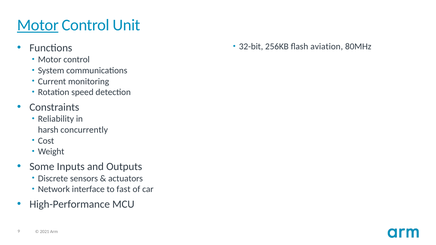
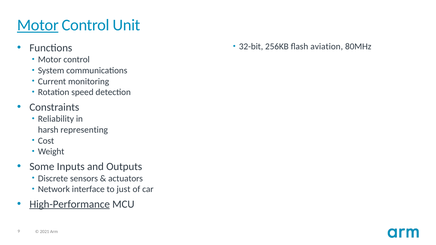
concurrently: concurrently -> representing (84, 130)
fast: fast -> just (123, 189)
High-Performance underline: none -> present (70, 204)
